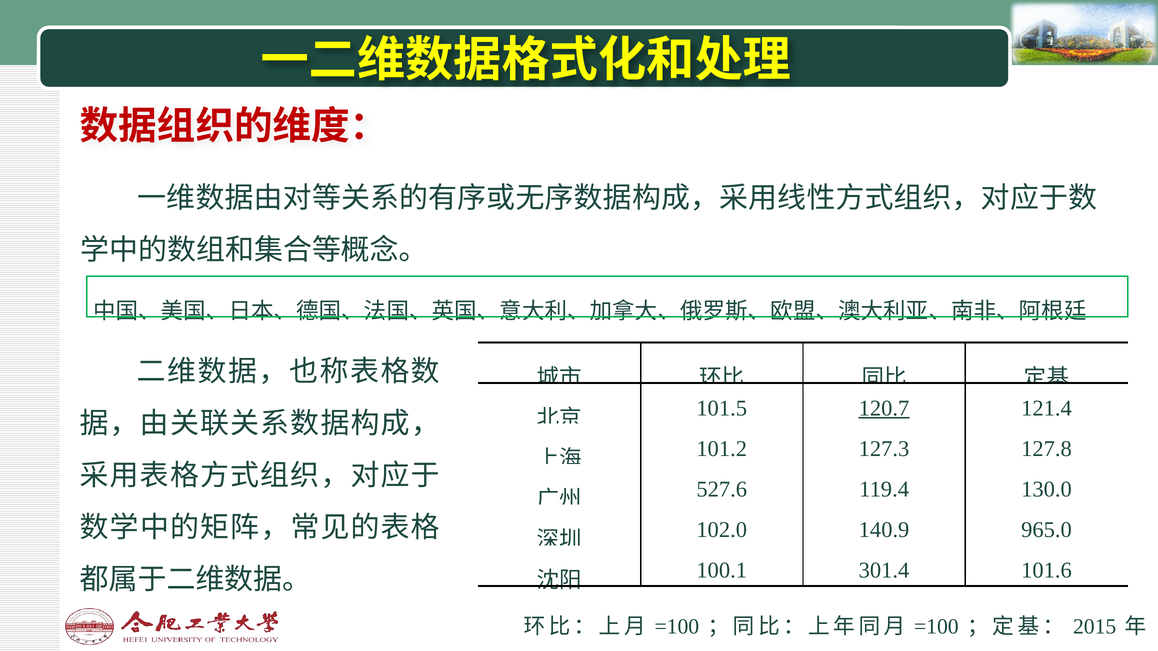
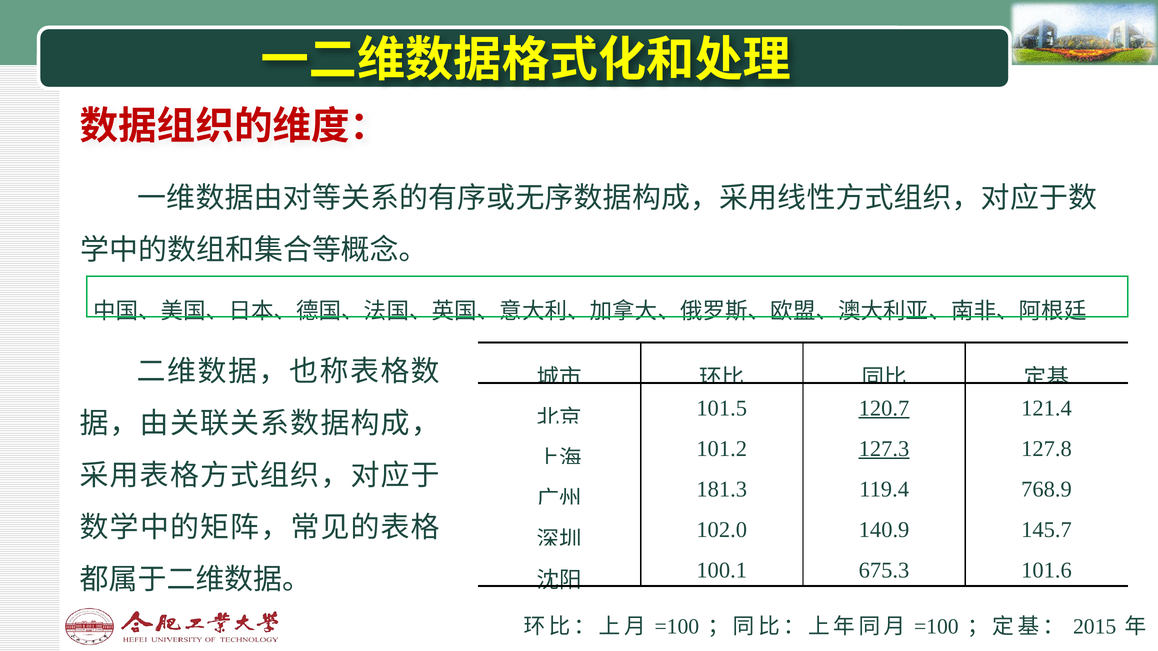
127.3 underline: none -> present (884, 449)
527.6: 527.6 -> 181.3 (722, 490)
130.0: 130.0 -> 768.9 (1047, 490)
965.0: 965.0 -> 145.7 (1047, 530)
301.4: 301.4 -> 675.3 (884, 571)
